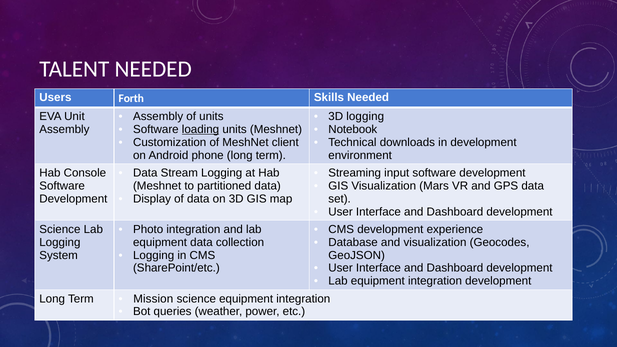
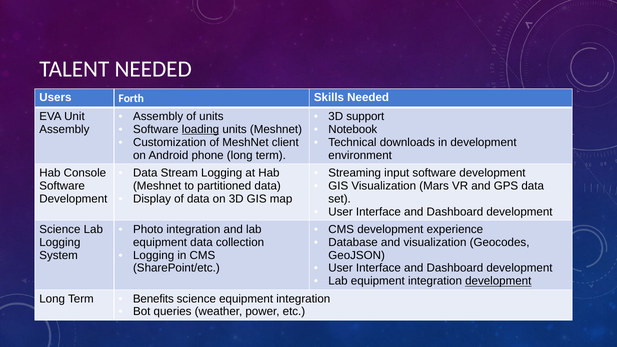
3D logging: logging -> support (365, 116)
development underline: none -> present (498, 281)
Mission: Mission -> Benefits (153, 299)
